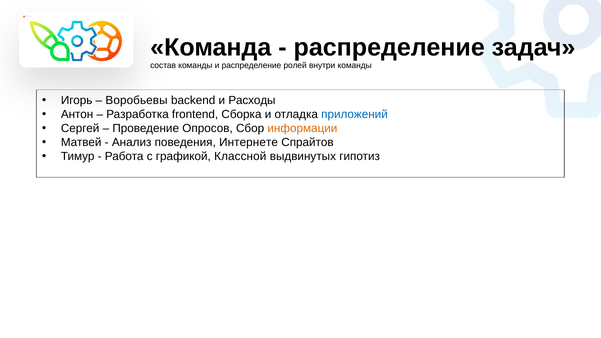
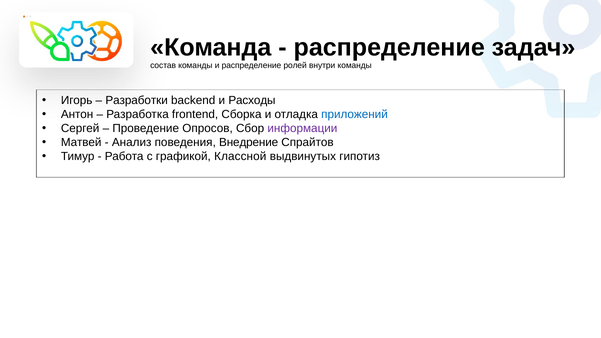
Воробьевы: Воробьевы -> Разработки (137, 100)
информации colour: orange -> purple (302, 128)
Интернете: Интернете -> Внедрение (249, 143)
